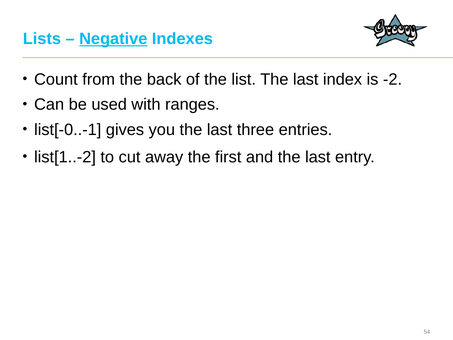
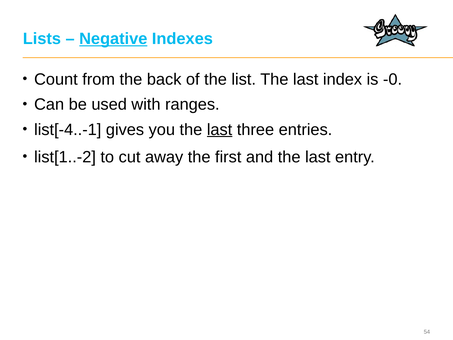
-2: -2 -> -0 (393, 79)
list[-0..-1: list[-0..-1 -> list[-4..-1 (68, 130)
last underline: none -> present (220, 130)
